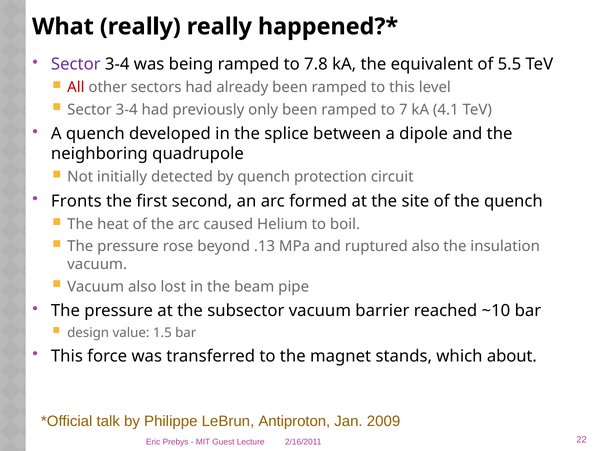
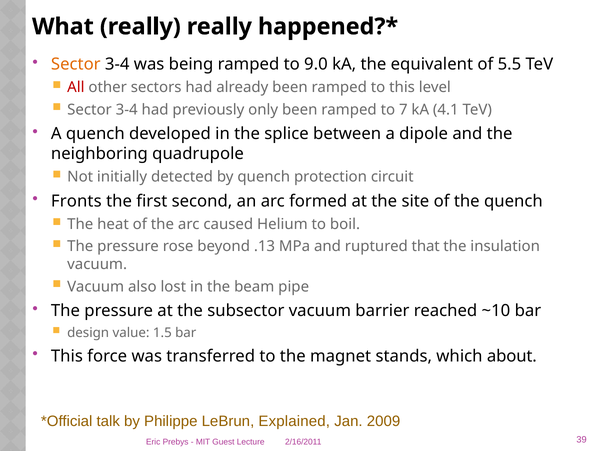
Sector colour: purple -> orange (76, 64)
7.8: 7.8 -> 9.0 (316, 64)
ruptured also: also -> that (426, 246)
Antiproton: Antiproton -> Explained (294, 421)
22: 22 -> 39 (582, 440)
